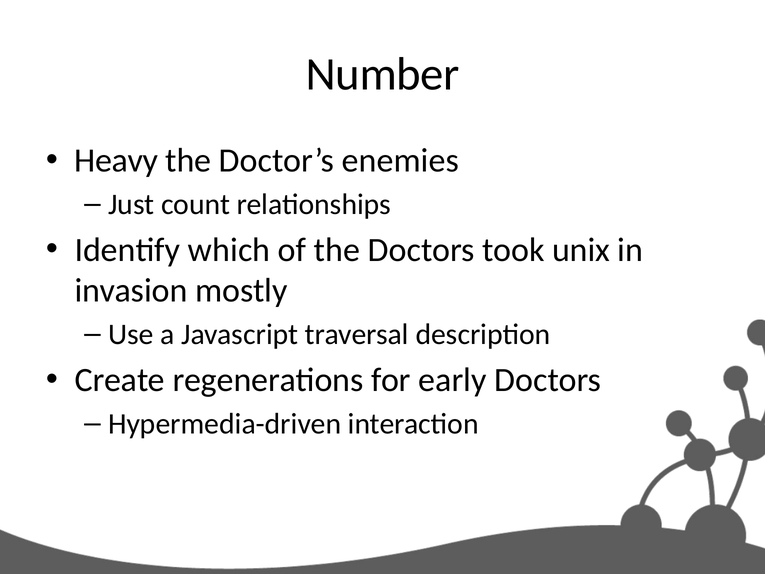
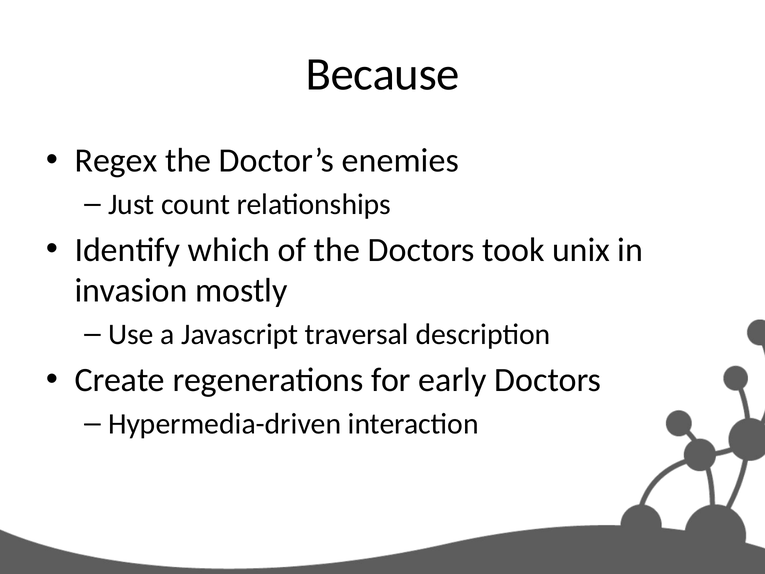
Number: Number -> Because (383, 74)
Heavy: Heavy -> Regex (116, 160)
